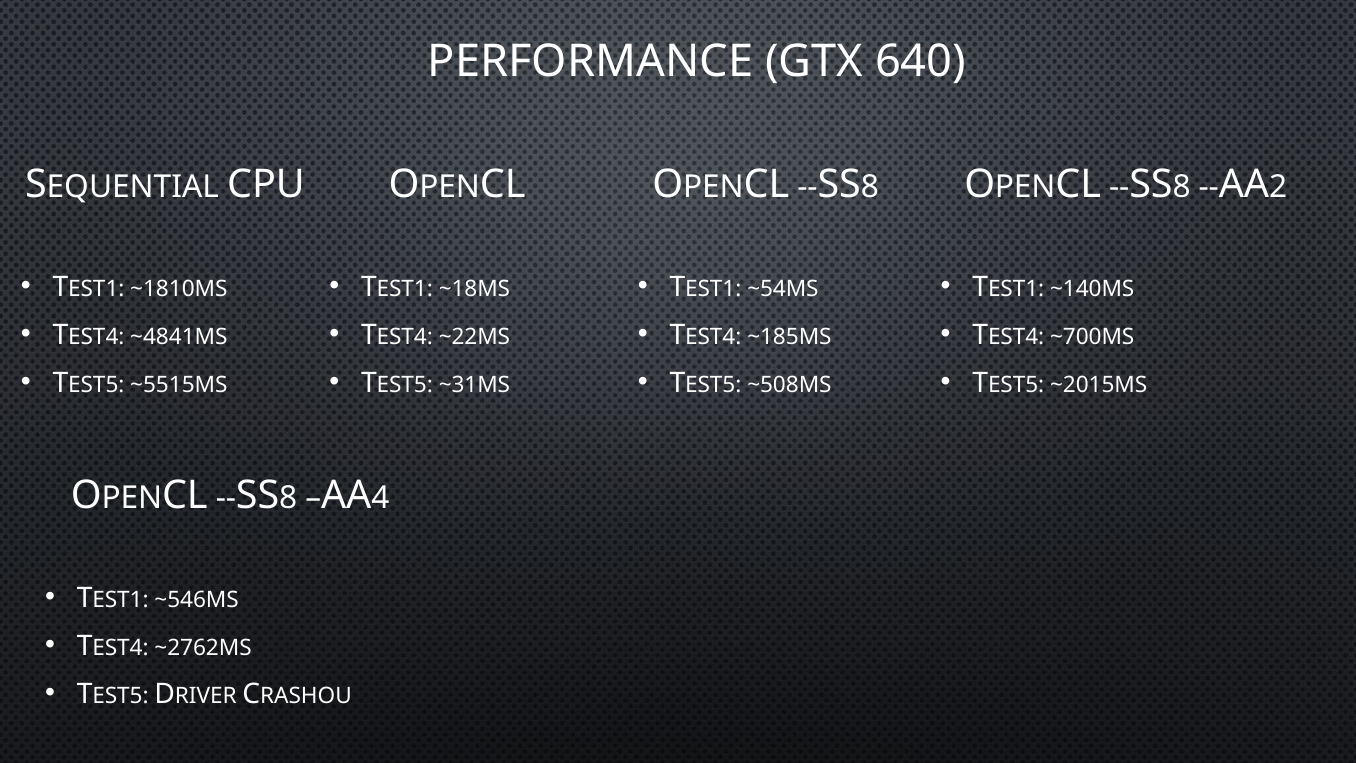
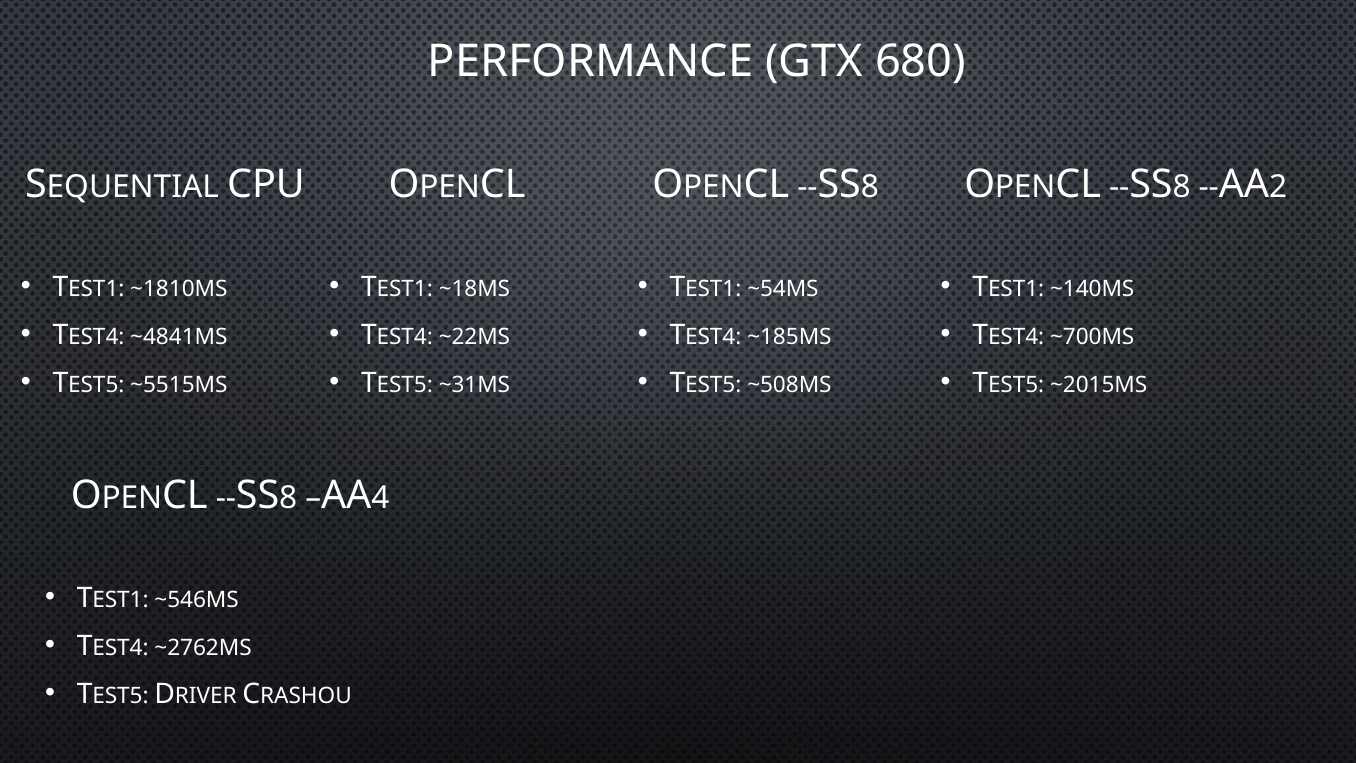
640: 640 -> 680 (921, 62)
